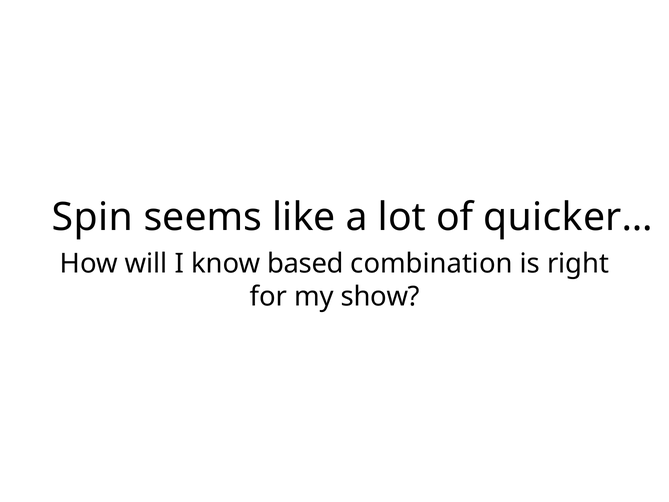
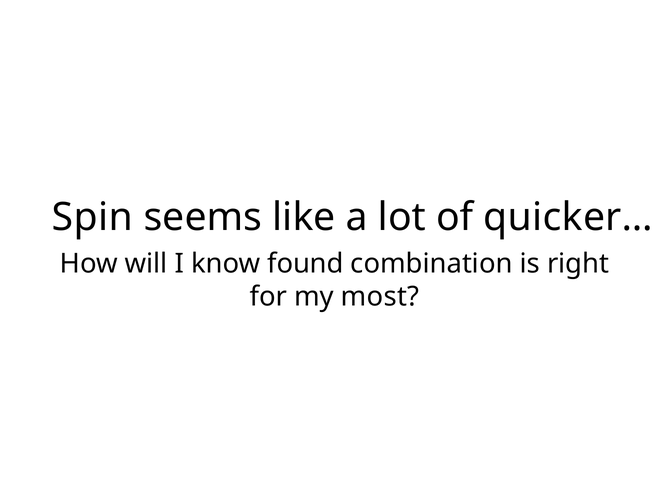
based: based -> found (305, 263)
show: show -> most (380, 296)
